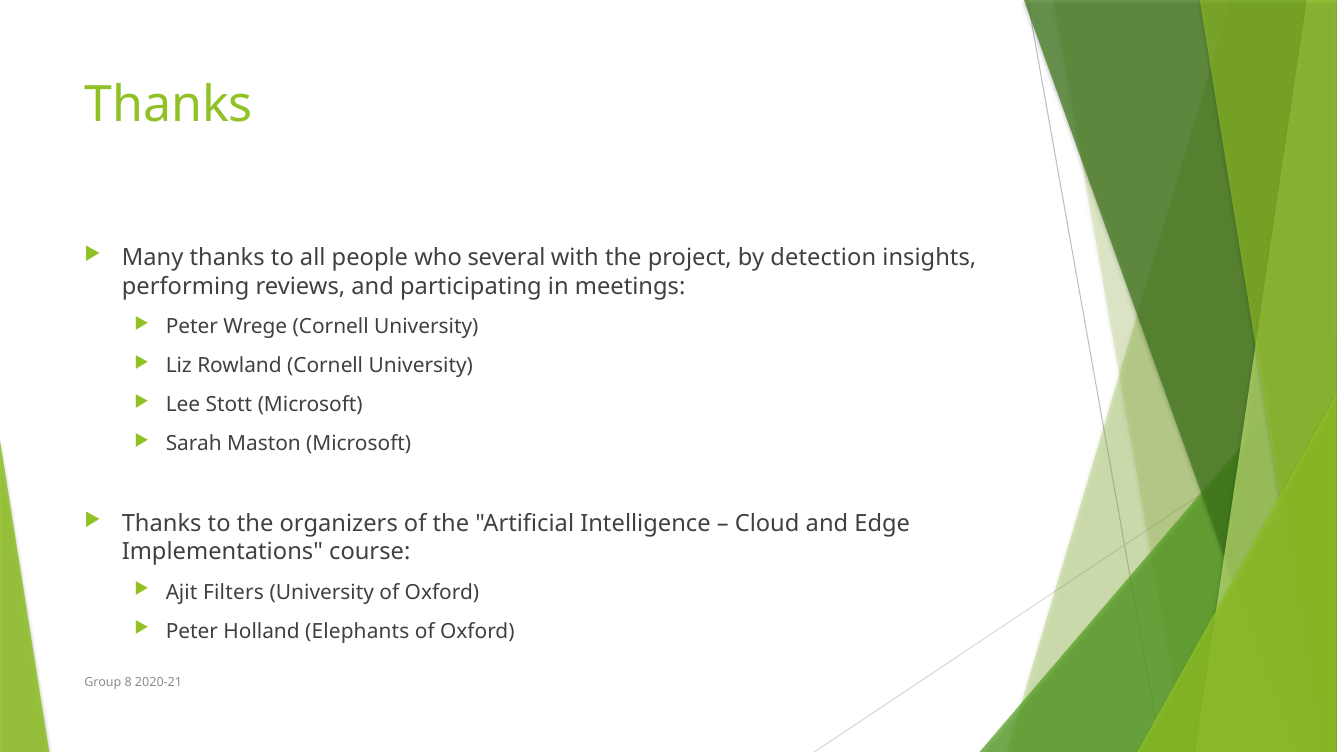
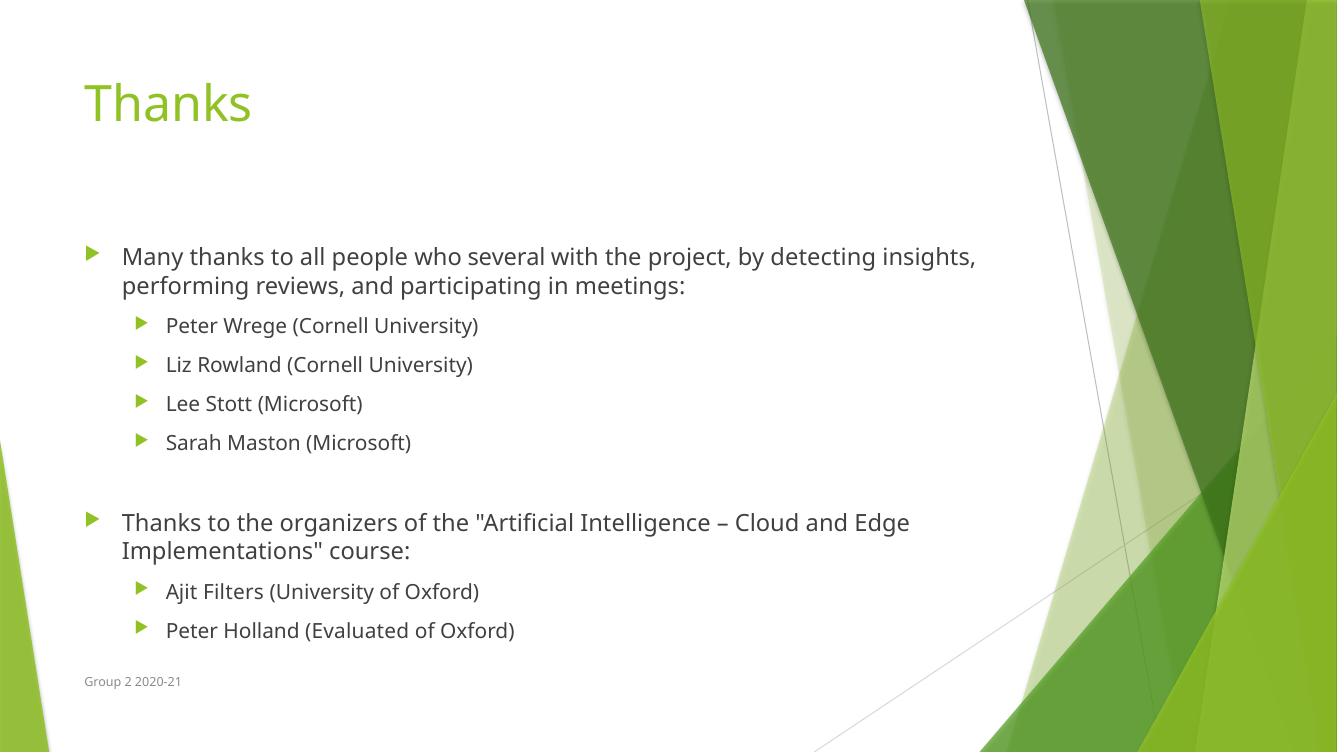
detection: detection -> detecting (823, 258)
Elephants: Elephants -> Evaluated (357, 632)
8: 8 -> 2 (128, 682)
